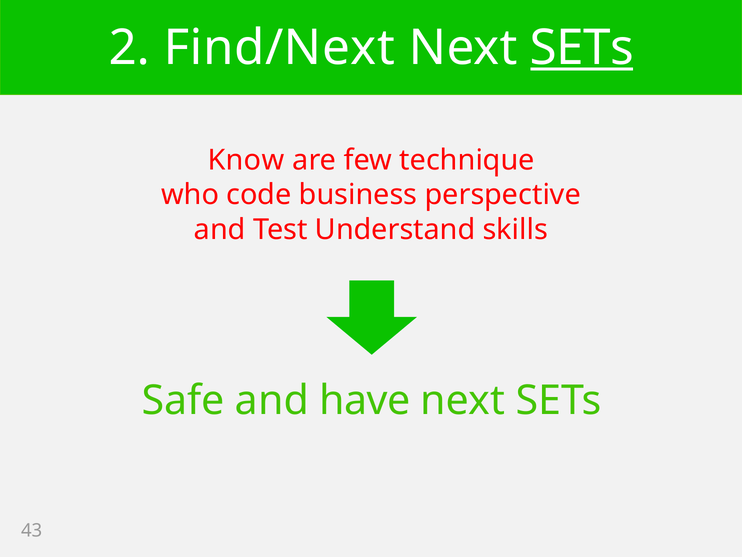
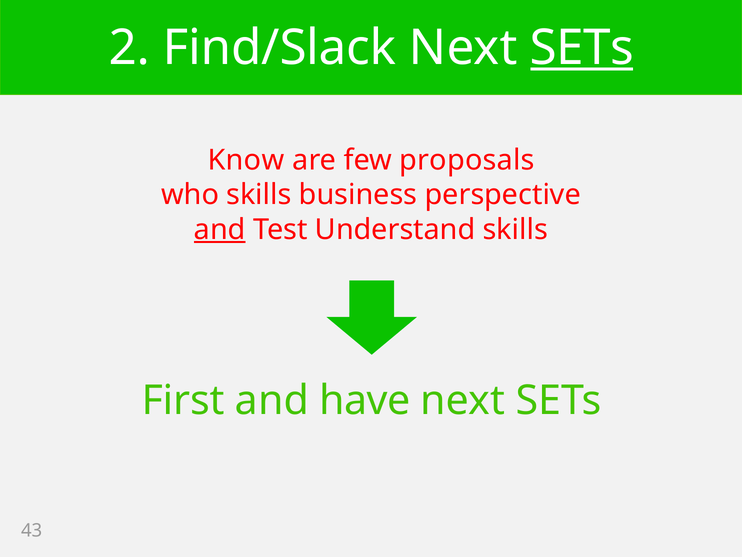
Find/Next: Find/Next -> Find/Slack (280, 48)
technique: technique -> proposals (467, 160)
who code: code -> skills (259, 195)
and underline: none -> present (220, 229)
Safe: Safe -> First (183, 400)
